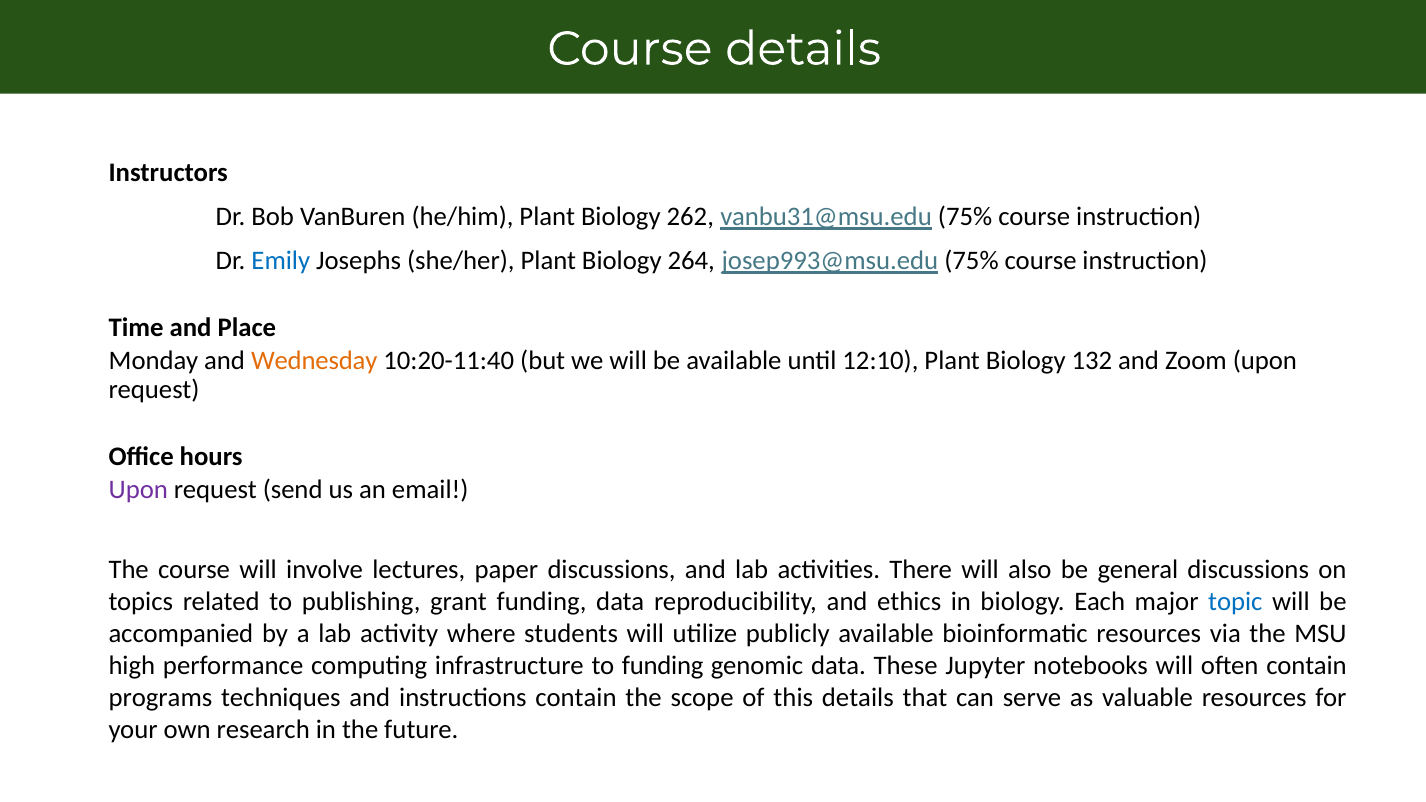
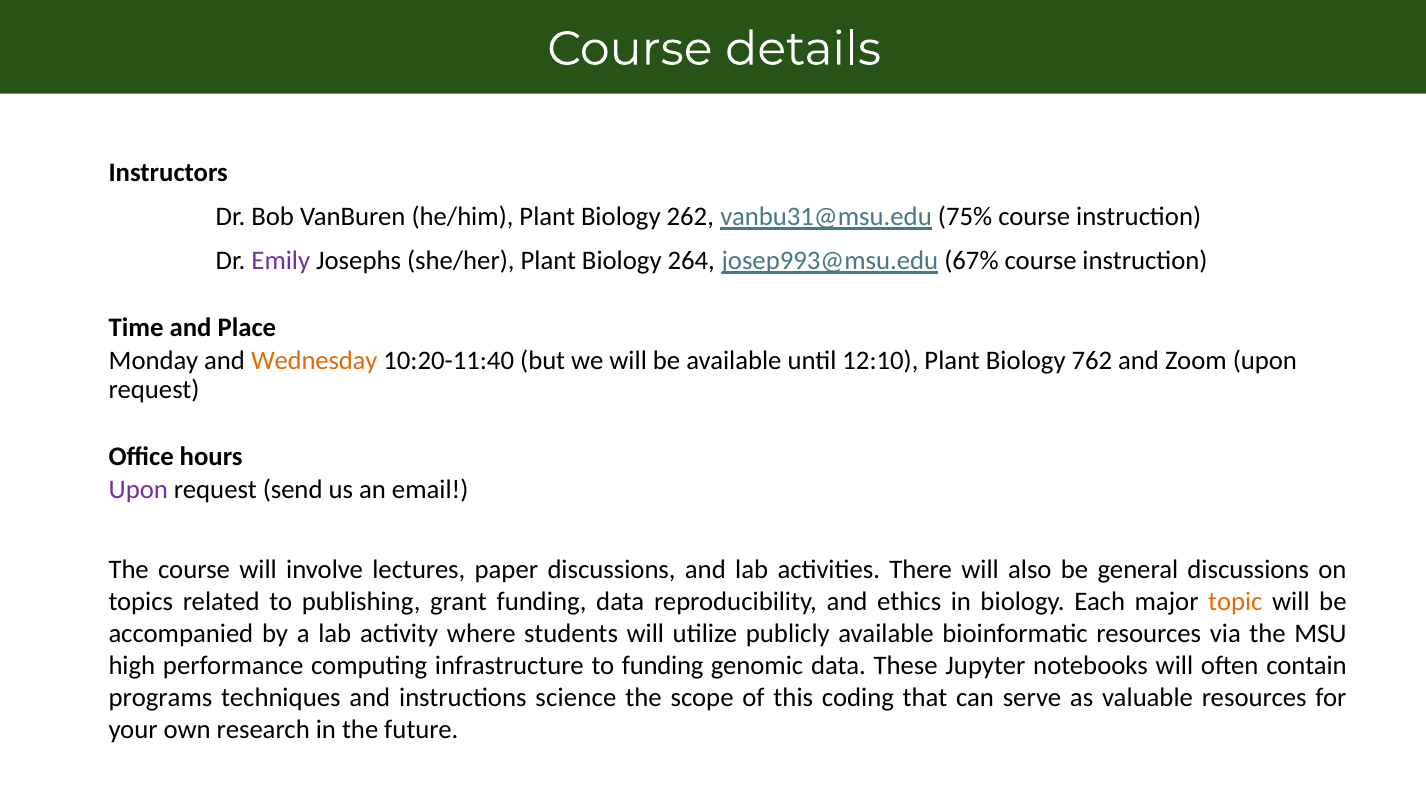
Emily colour: blue -> purple (281, 261)
josep993@msu.edu 75%: 75% -> 67% (971, 261)
132: 132 -> 762 (1092, 361)
topic colour: blue -> orange (1235, 602)
instructions contain: contain -> science (576, 698)
this details: details -> coding (858, 698)
